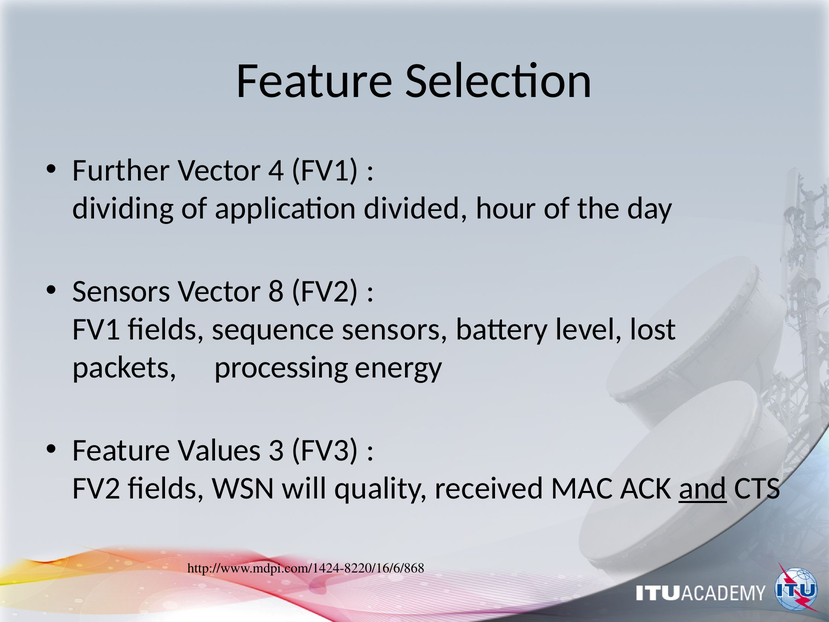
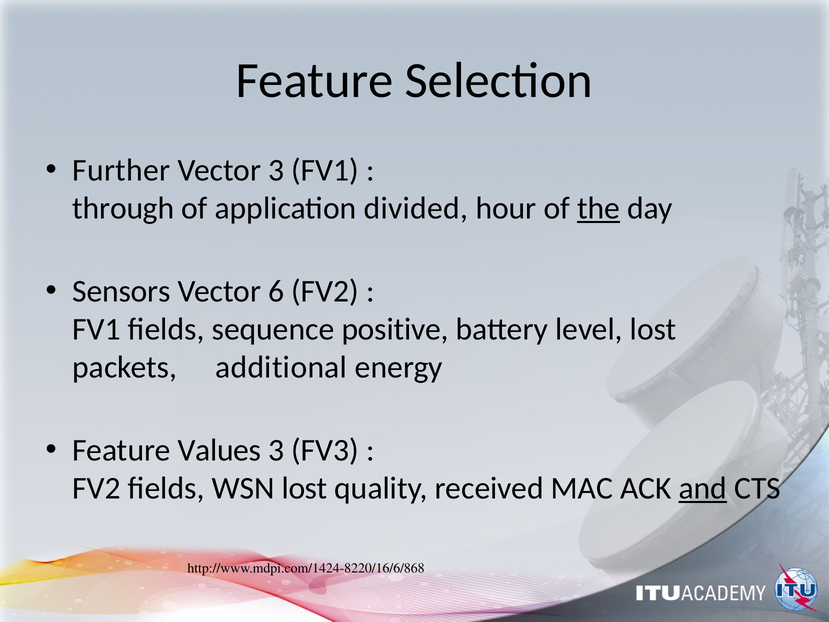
Vector 4: 4 -> 3 (276, 170)
dividing: dividing -> through (123, 208)
the underline: none -> present (599, 208)
8: 8 -> 6 (276, 291)
sequence sensors: sensors -> positive (395, 329)
processing: processing -> additional (281, 367)
WSN will: will -> lost (305, 488)
